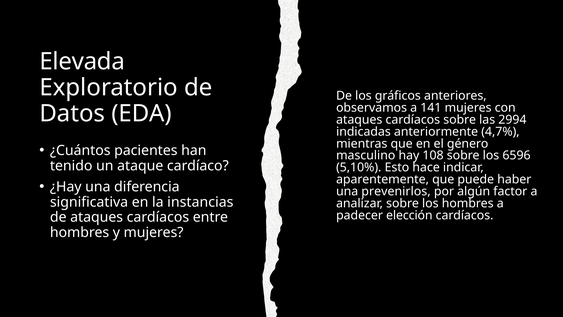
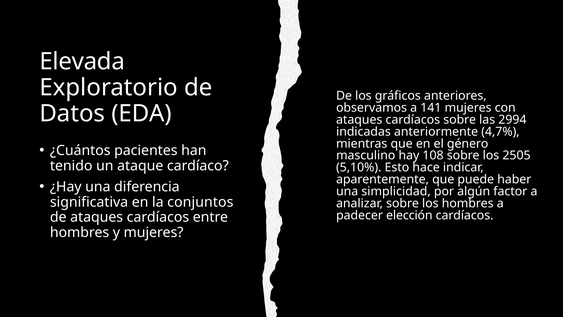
6596: 6596 -> 2505 (517, 155)
prevenirlos: prevenirlos -> simplicidad (396, 191)
instancias: instancias -> conjuntos (200, 202)
